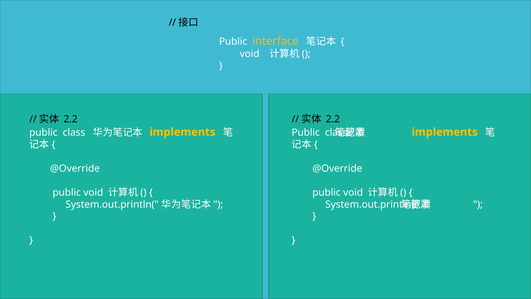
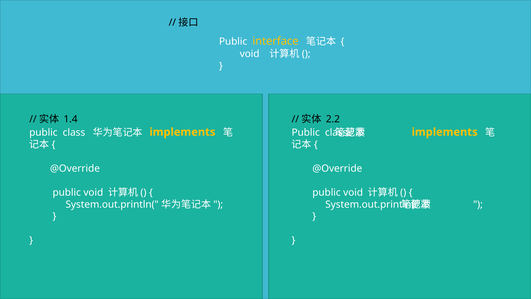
2.2: 2.2 -> 1.4 (71, 119)
